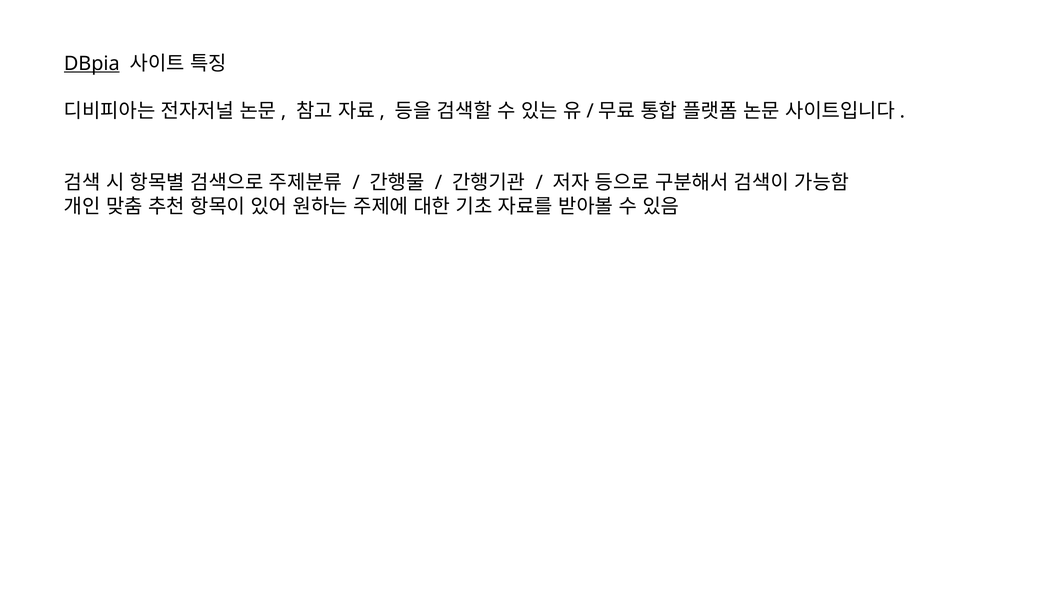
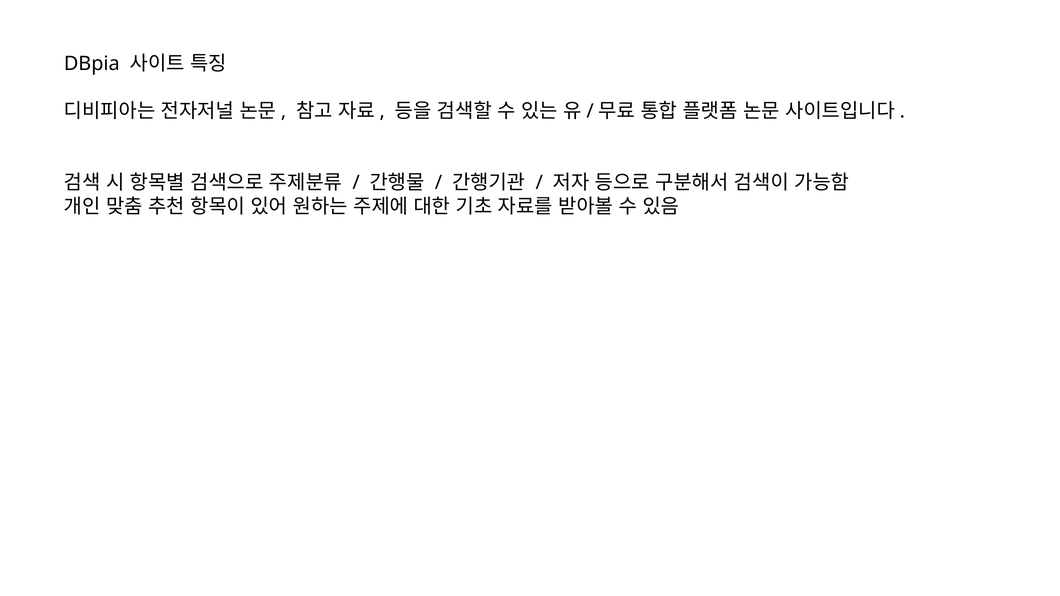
DBpia underline: present -> none (92, 64)
